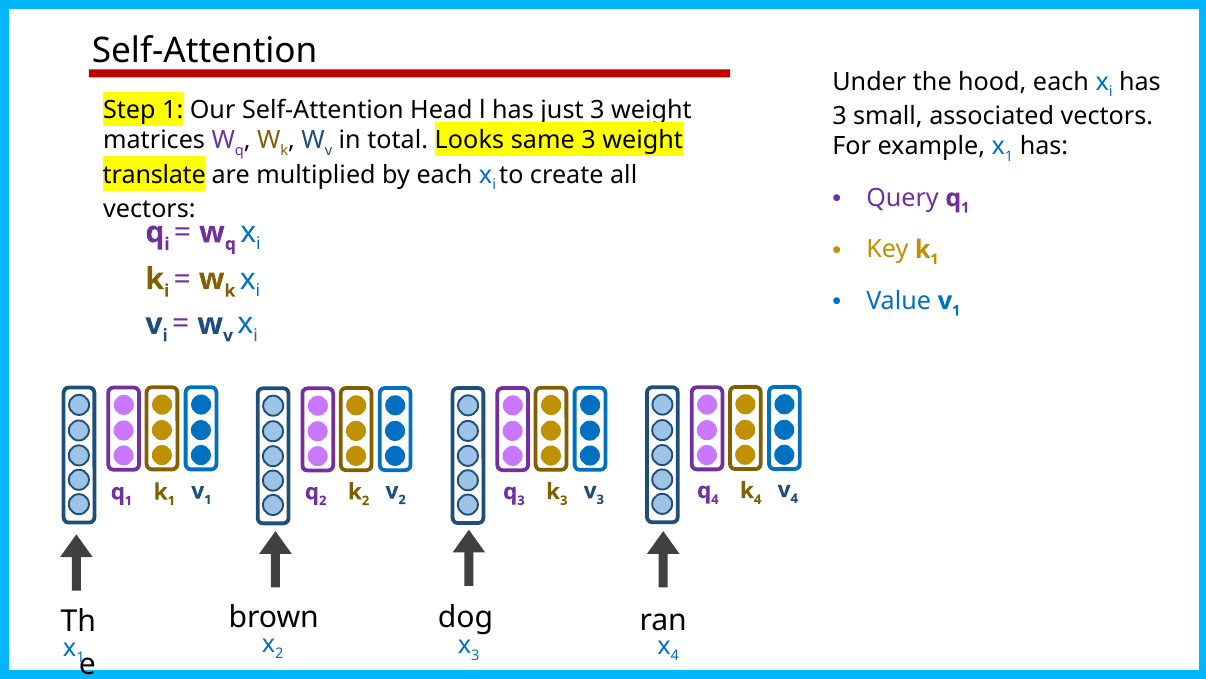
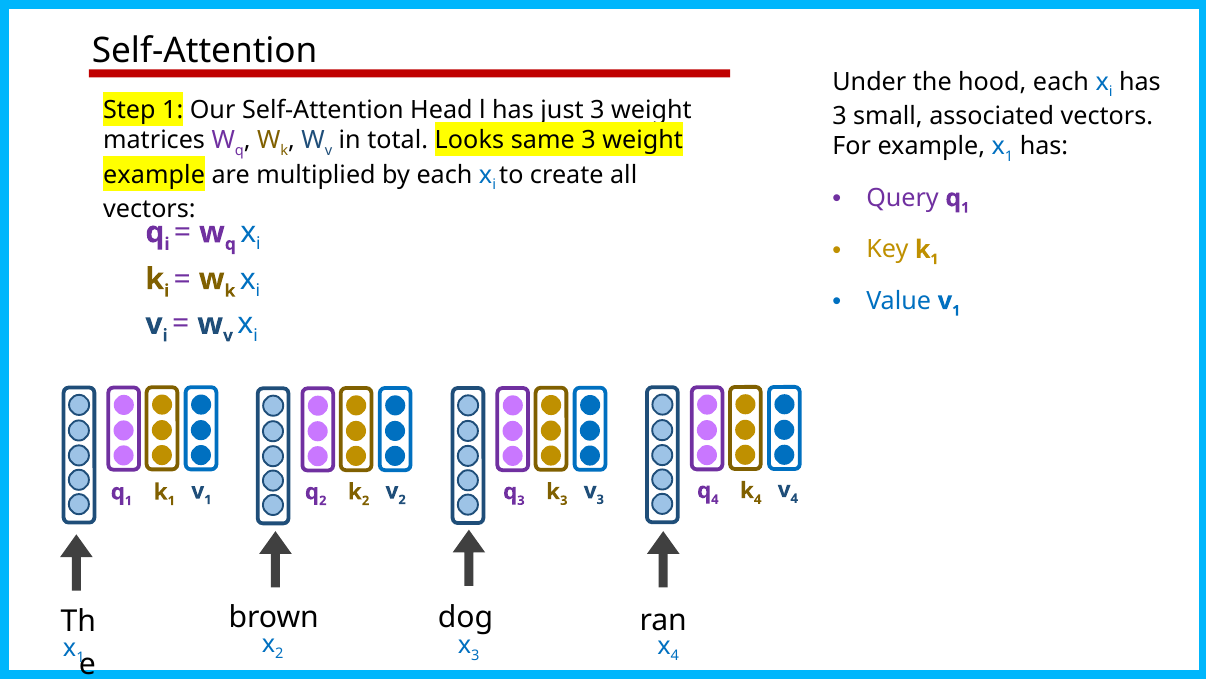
translate: translate -> example (154, 175)
